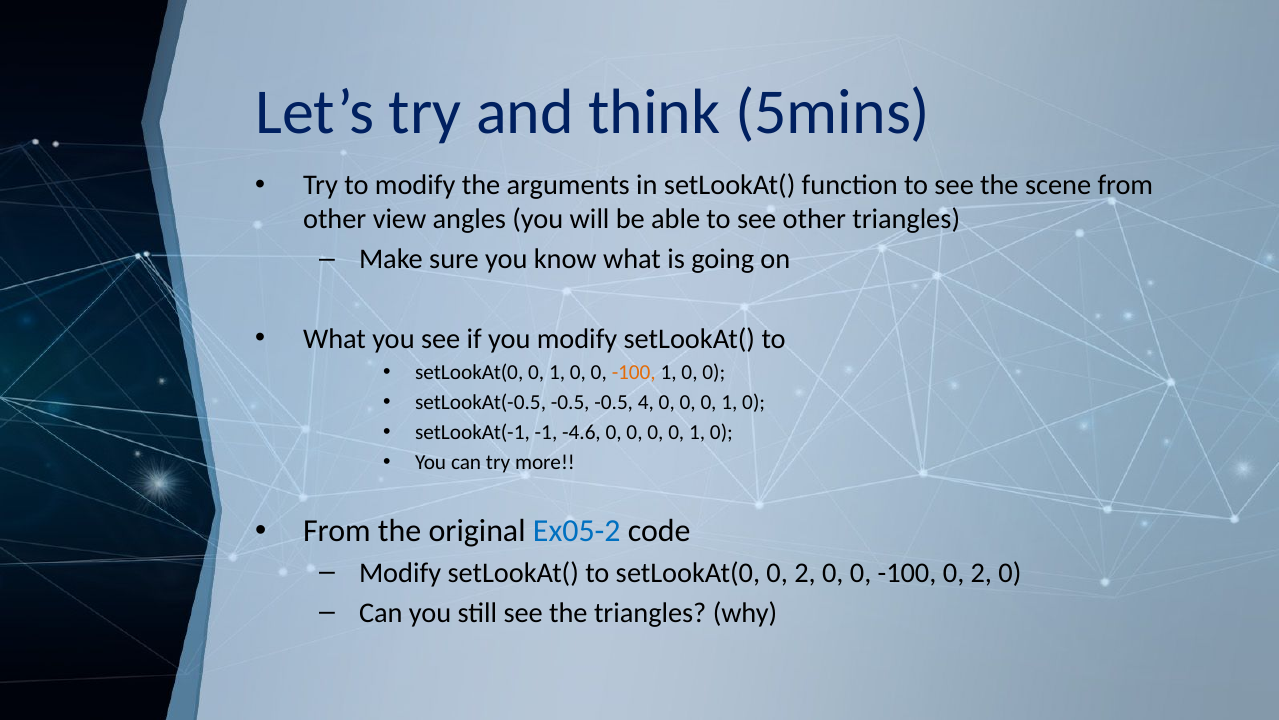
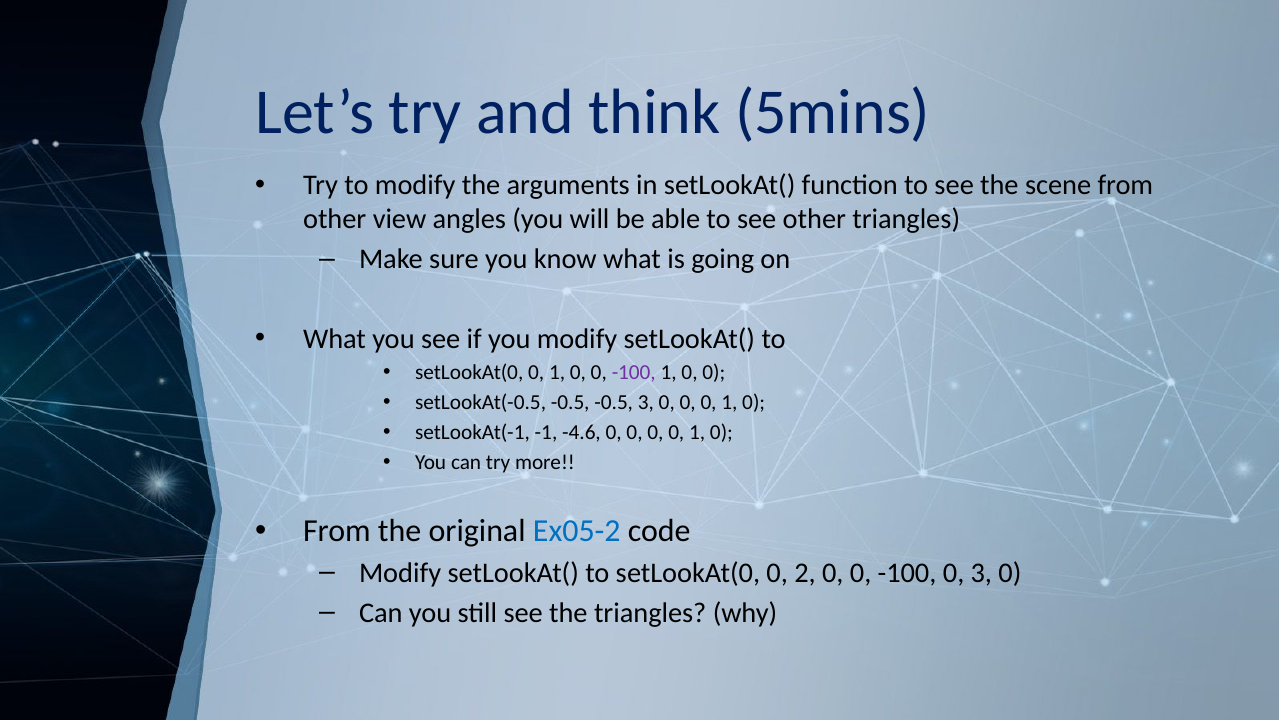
-100 colour: orange -> purple (634, 372)
-0.5 4: 4 -> 3 (646, 402)
-100 0 2: 2 -> 3 (981, 573)
